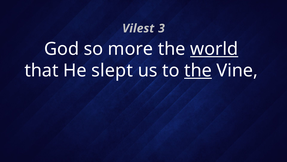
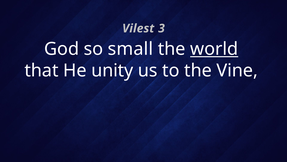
more: more -> small (130, 49)
slept: slept -> unity (112, 70)
the underline: present -> none (198, 70)
